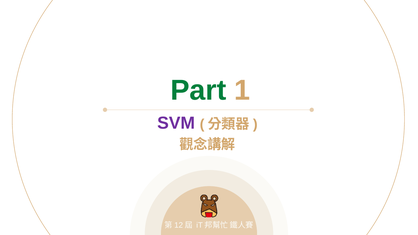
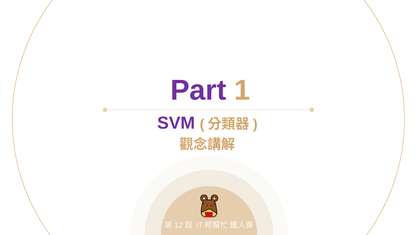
Part colour: green -> purple (198, 90)
